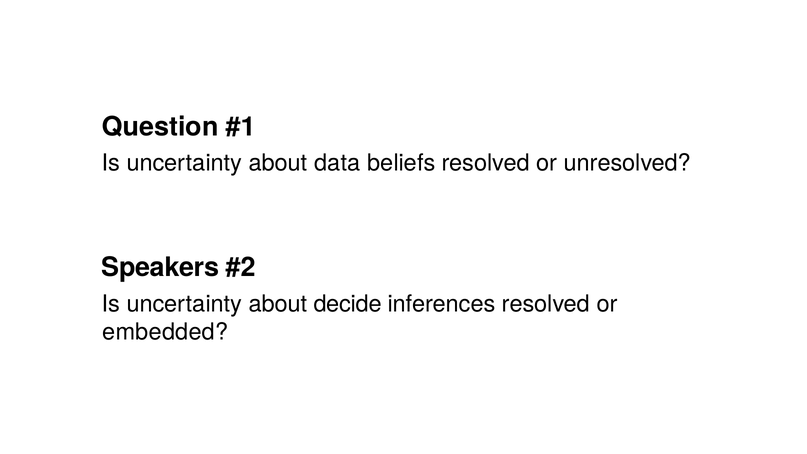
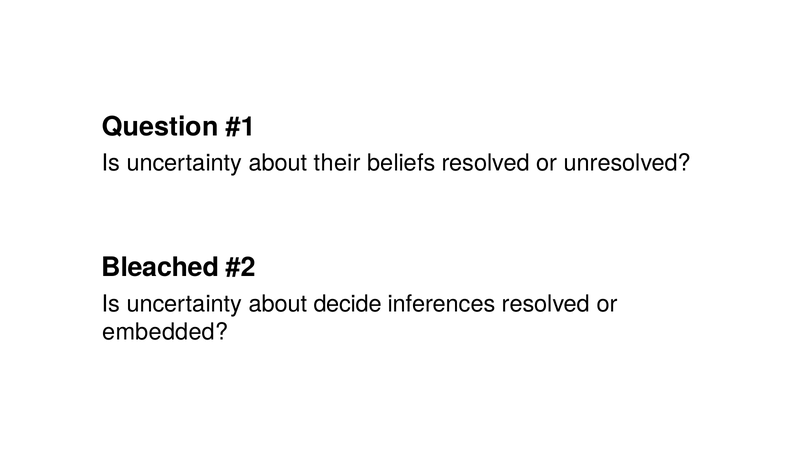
data: data -> their (337, 163)
Speakers: Speakers -> Bleached (160, 267)
